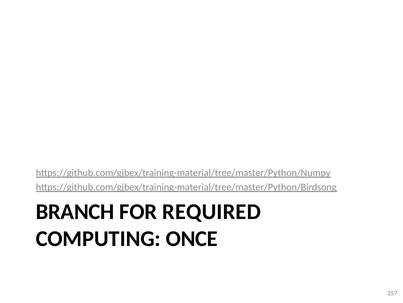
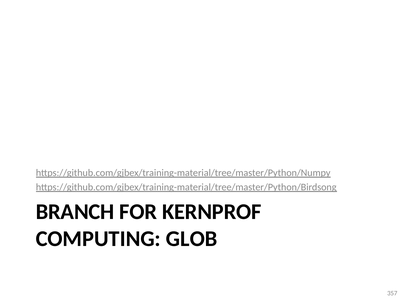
REQUIRED: REQUIRED -> KERNPROF (212, 211)
ONCE: ONCE -> GLOB (192, 238)
